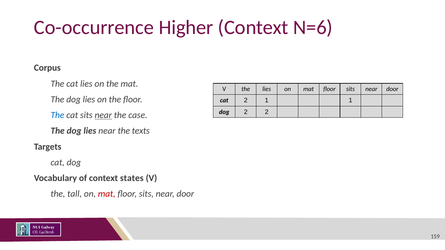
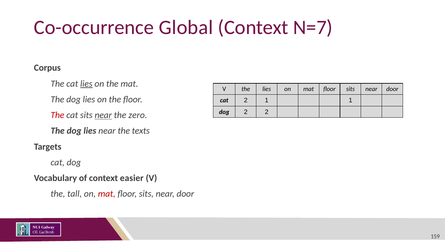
Higher: Higher -> Global (186, 28)
N=6: N=6 -> N=7 (313, 28)
lies underline: none -> present (86, 84)
The colour: blue -> red (57, 115)
case: case -> zero (138, 115)
states: states -> easier (132, 178)
